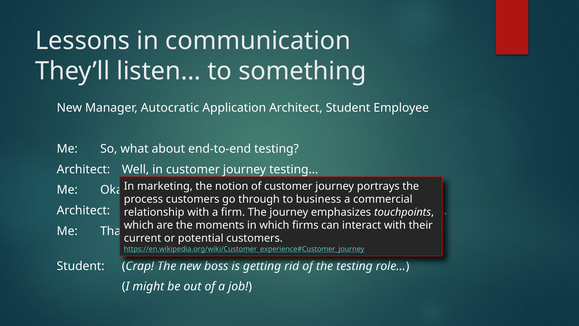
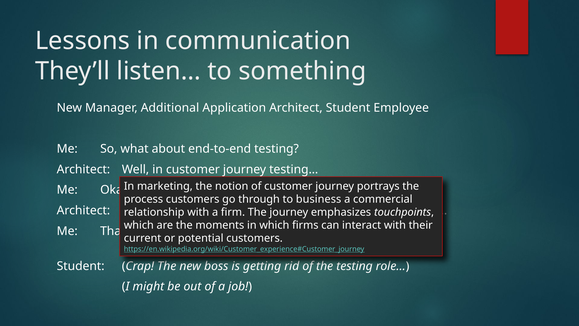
Autocratic: Autocratic -> Additional (170, 108)
